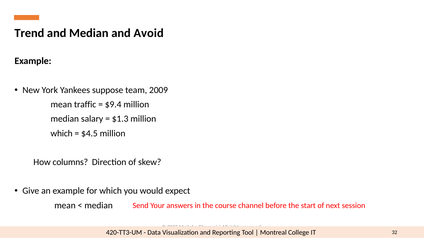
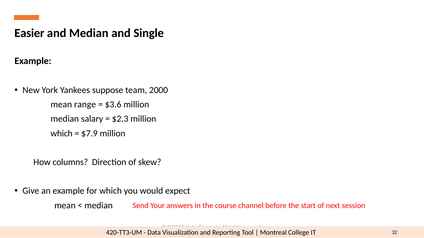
Trend: Trend -> Easier (29, 33)
Avoid: Avoid -> Single (149, 33)
2009: 2009 -> 2000 (159, 90)
traffic: traffic -> range (85, 105)
$9.4: $9.4 -> $3.6 (113, 105)
$1.3: $1.3 -> $2.3 (120, 119)
$4.5: $4.5 -> $7.9 (89, 134)
